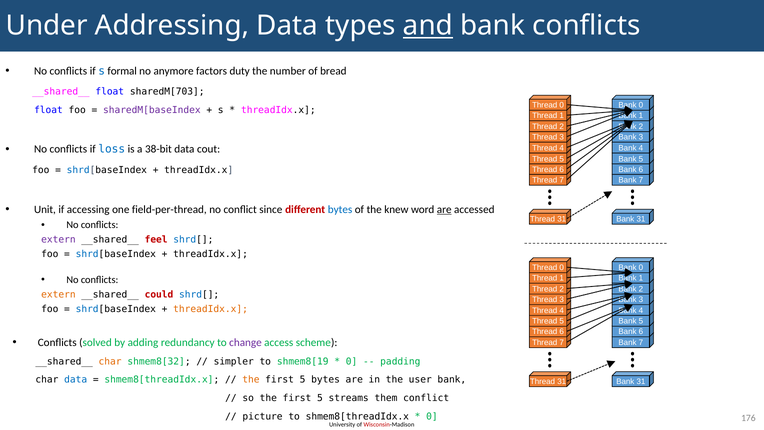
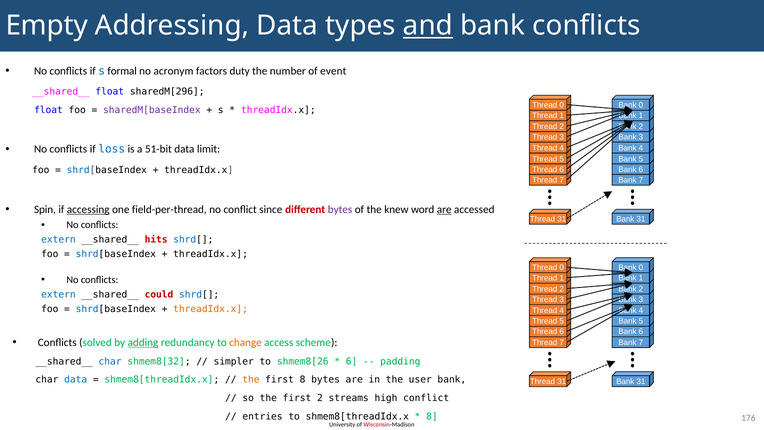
Under: Under -> Empty (47, 26)
anymore: anymore -> acronym (174, 71)
bread: bread -> event (333, 71)
sharedM[703: sharedM[703 -> sharedM[296 (167, 91)
38-bit: 38-bit -> 51-bit (158, 149)
cout: cout -> limit (209, 149)
Unit: Unit -> Spin (45, 209)
accessing underline: none -> present (88, 209)
bytes colour: blue -> purple (340, 209)
extern colour: purple -> blue (58, 240)
feel: feel -> hits (156, 240)
extern colour: orange -> blue (58, 294)
adding underline: none -> present (143, 342)
change colour: purple -> orange (245, 342)
char colour: orange -> blue (110, 361)
shmem8[19: shmem8[19 -> shmem8[26 (303, 361)
0: 0 -> 6 (352, 361)
5: 5 -> 8 (303, 380)
so the first 5: 5 -> 2 (320, 398)
them: them -> high (386, 398)
picture: picture -> entries (263, 416)
0: 0 -> 8 (432, 416)
